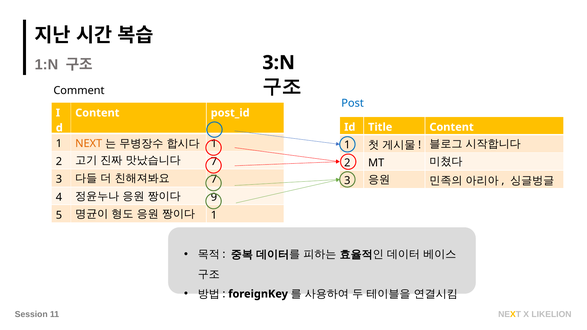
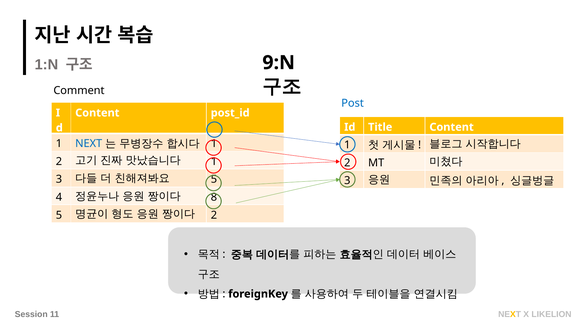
3:N: 3:N -> 9:N (279, 63)
NEXT colour: orange -> blue (89, 144)
7: 7 -> 1 (214, 162)
7: 7 -> 5 (214, 179)
9: 9 -> 8 (214, 197)
1: 1 -> 2 (214, 215)
